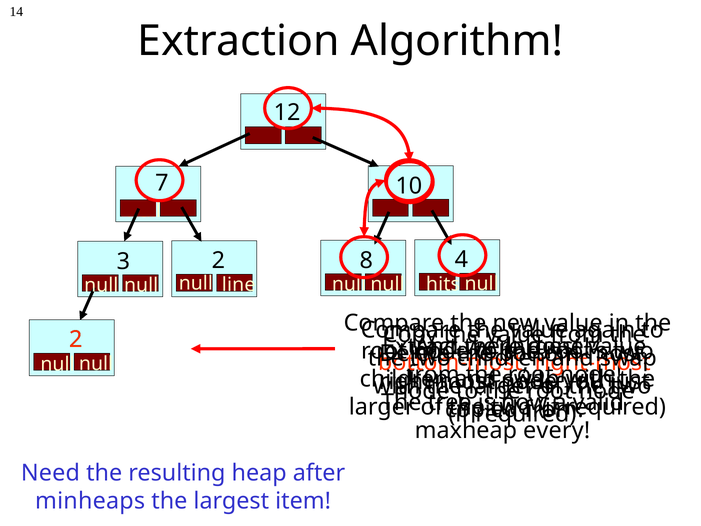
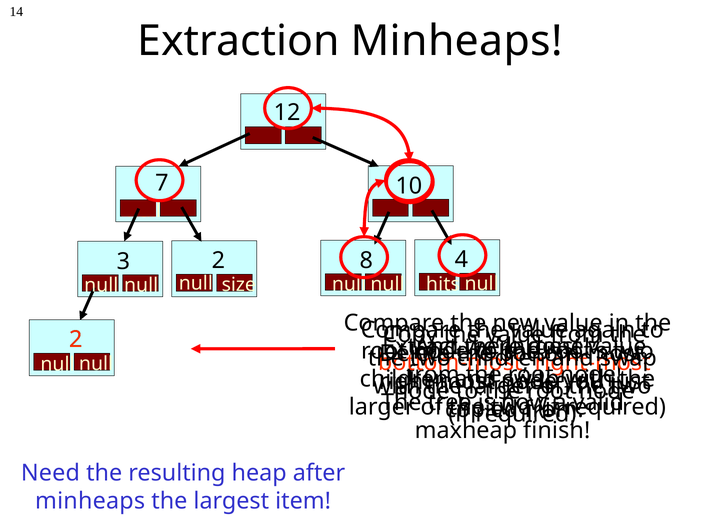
Extraction Algorithm: Algorithm -> Minheaps (457, 41)
line: line -> size (239, 285)
every: every -> finish (557, 430)
